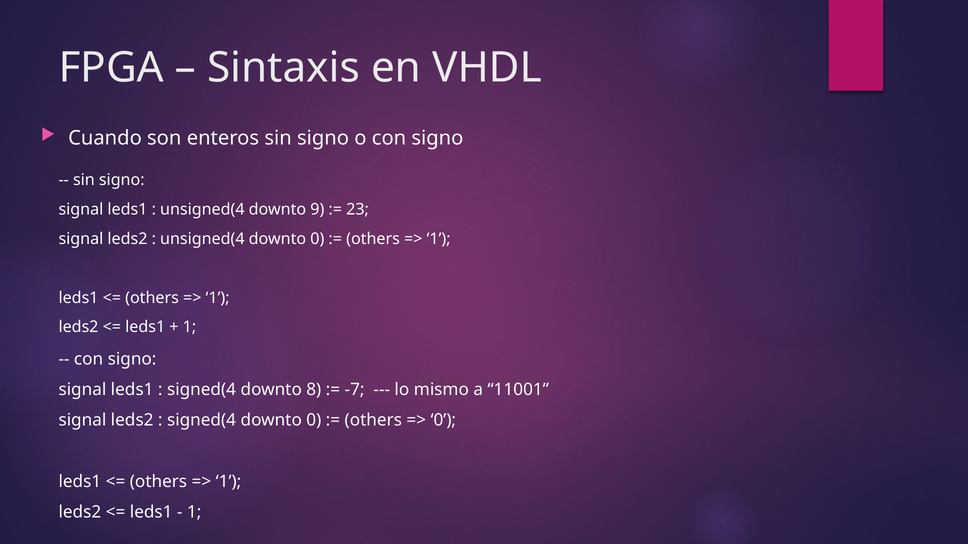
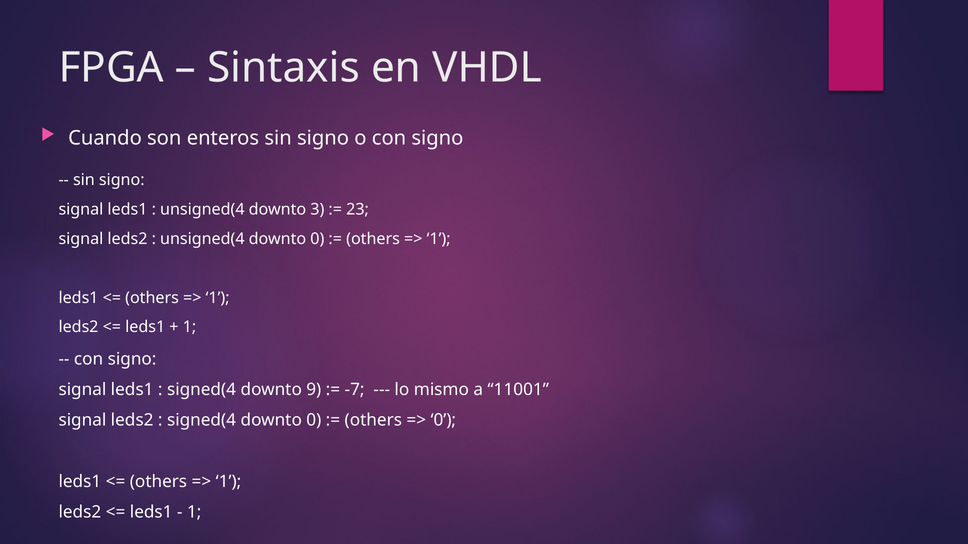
9: 9 -> 3 (317, 210)
8: 8 -> 9 (314, 390)
